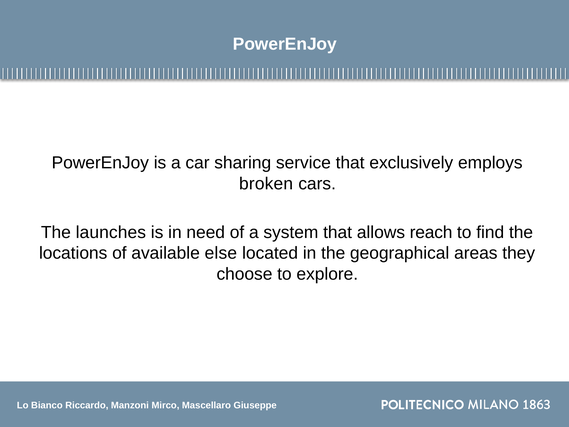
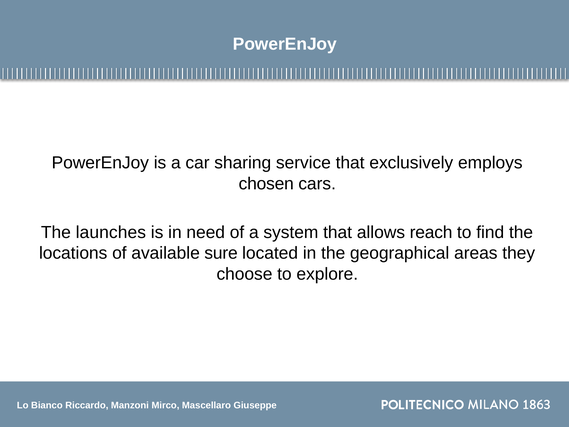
broken: broken -> chosen (266, 184)
else: else -> sure (221, 253)
